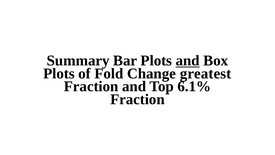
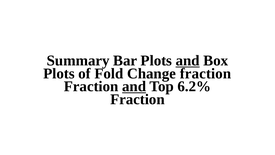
Change greatest: greatest -> fraction (206, 73)
and underline: none -> present (134, 86)
6.1%: 6.1% -> 6.2% (194, 86)
